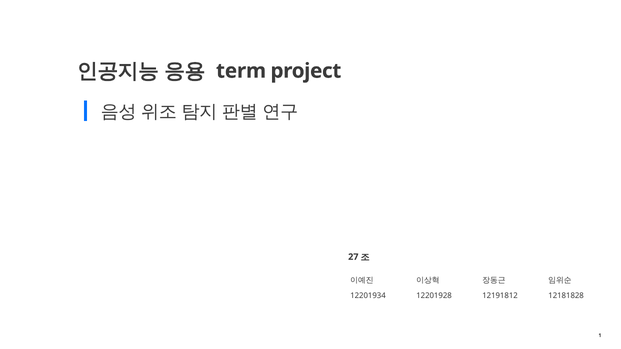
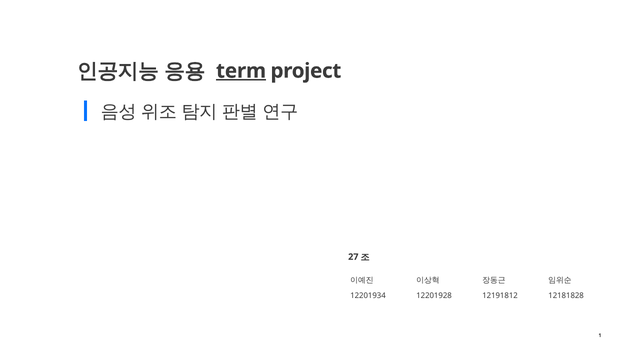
term underline: none -> present (241, 71)
